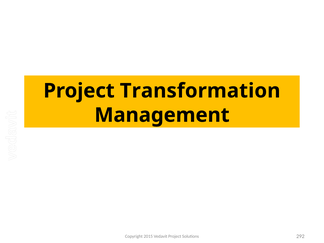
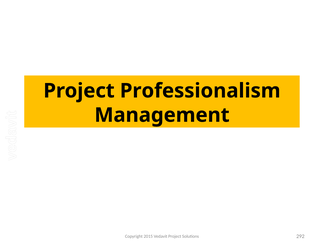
Transformation: Transformation -> Professionalism (200, 91)
